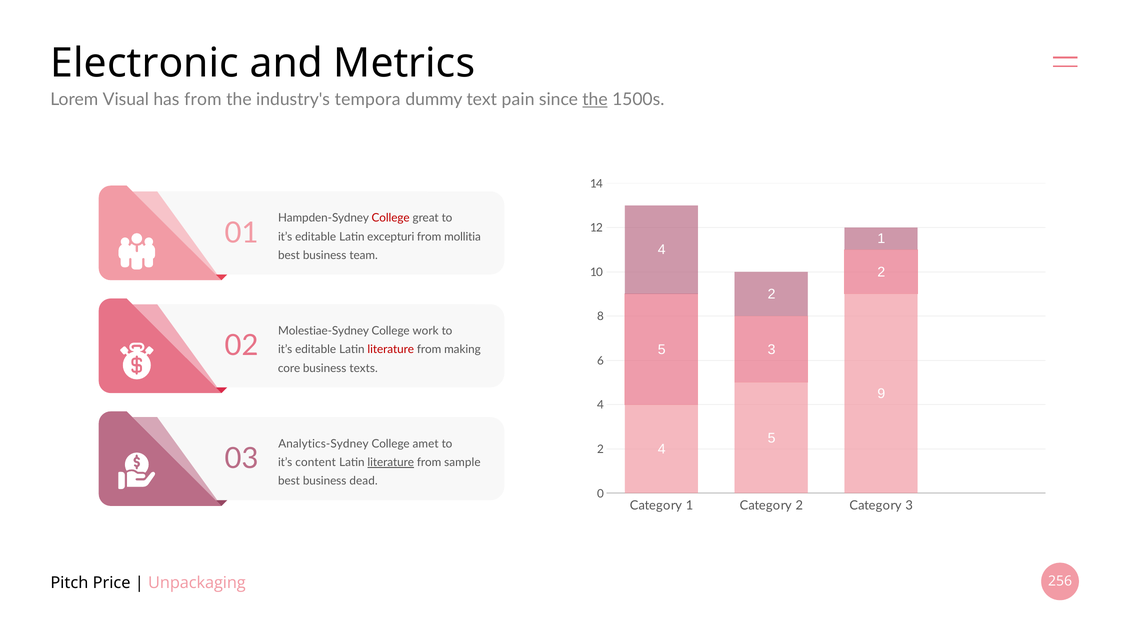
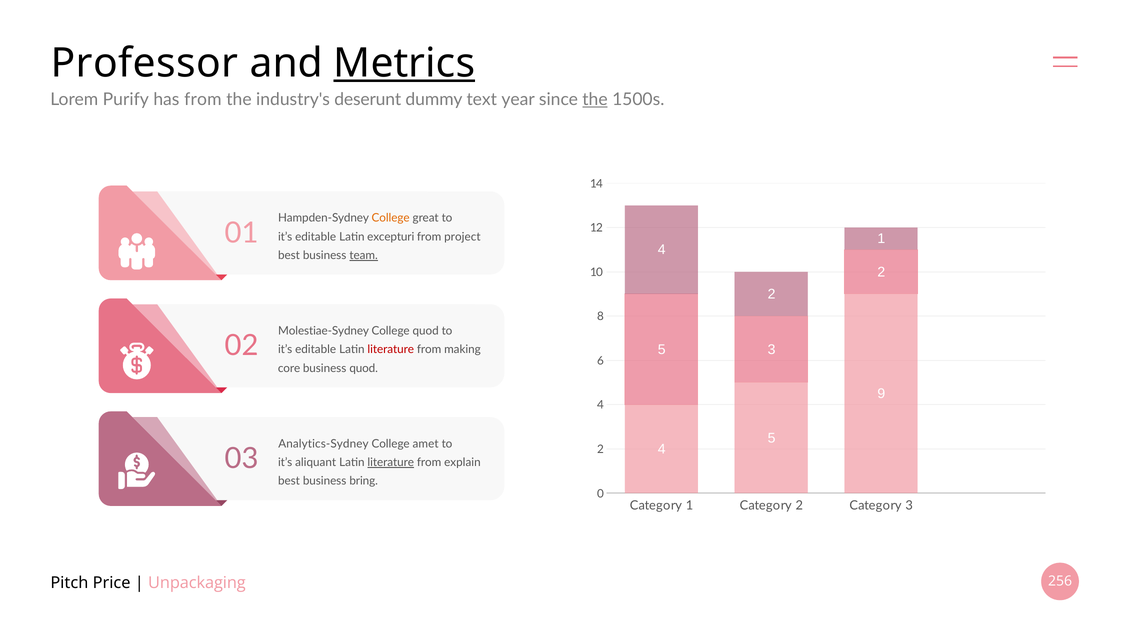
Electronic: Electronic -> Professor (145, 63)
Metrics underline: none -> present (404, 63)
Visual: Visual -> Purify (126, 99)
tempora: tempora -> deserunt (368, 99)
pain: pain -> year (518, 99)
College colour: red -> orange (391, 218)
mollitia: mollitia -> project (462, 237)
team underline: none -> present (364, 256)
College work: work -> quod (426, 331)
business texts: texts -> quod (364, 369)
content: content -> aliquant (316, 463)
sample: sample -> explain (462, 463)
dead: dead -> bring (364, 482)
